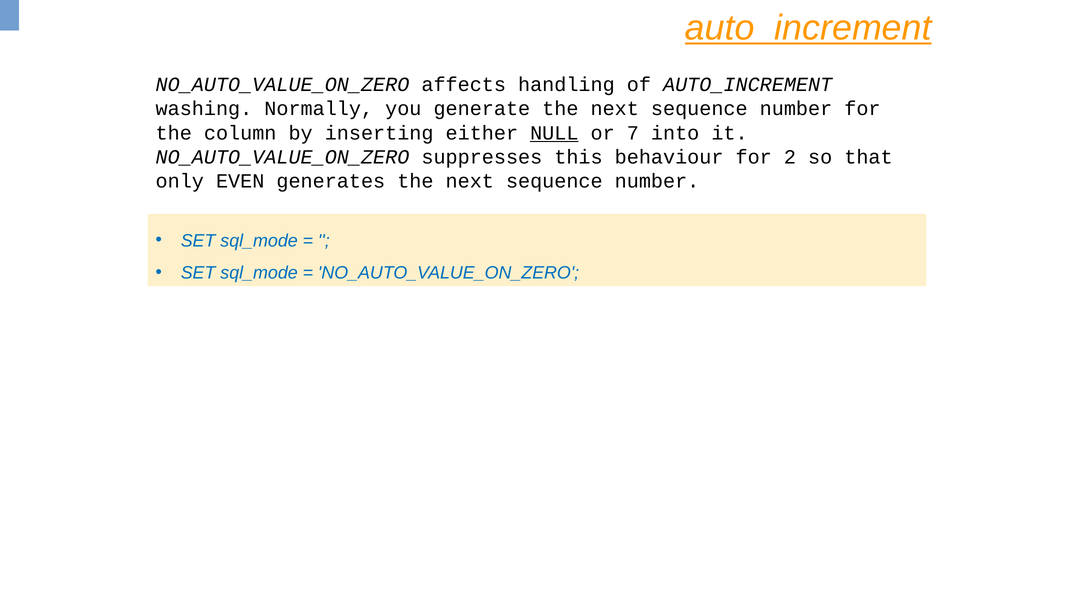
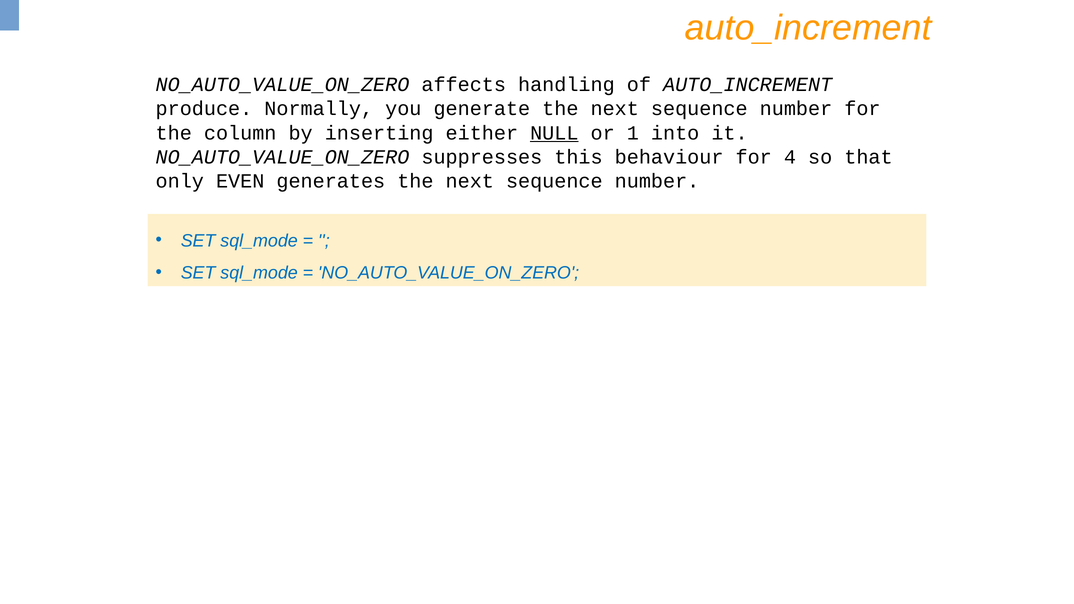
auto_increment underline: present -> none (808, 28)
washing: washing -> produce (204, 109)
7: 7 -> 1 (633, 133)
2: 2 -> 4 (790, 157)
